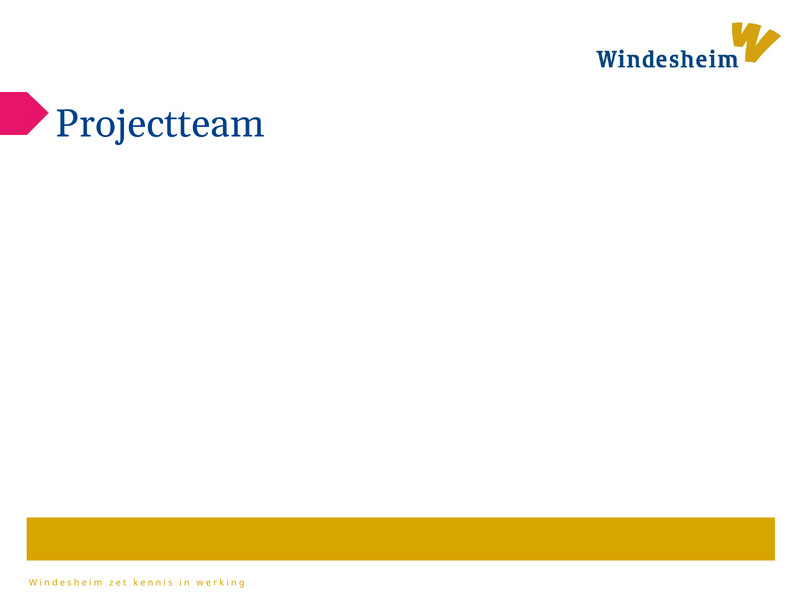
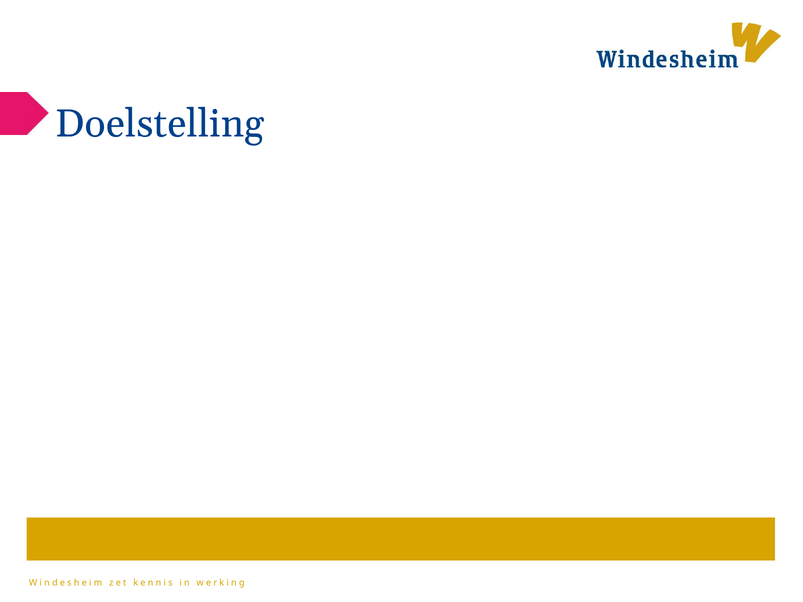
Projectteam: Projectteam -> Doelstelling (160, 124)
